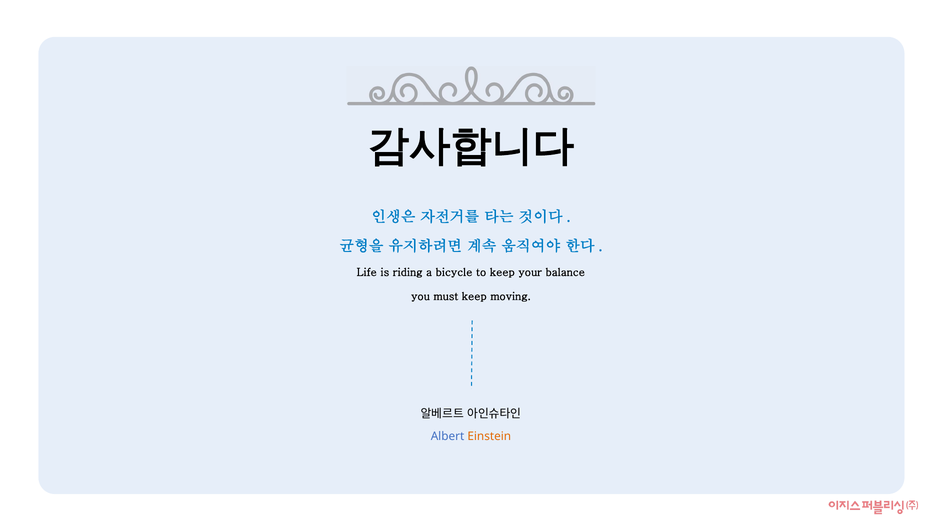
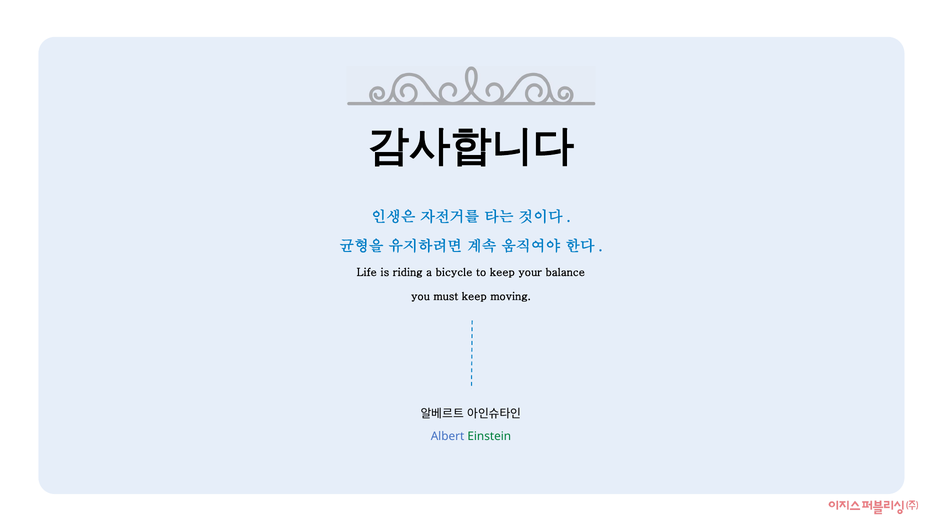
Einstein colour: orange -> green (489, 436)
